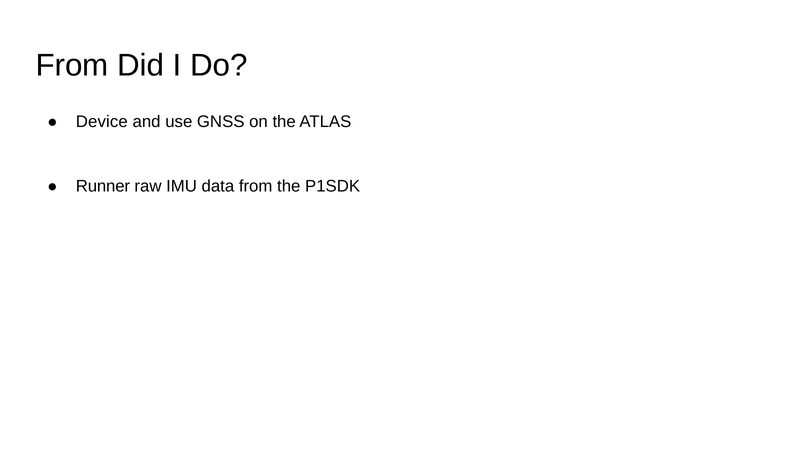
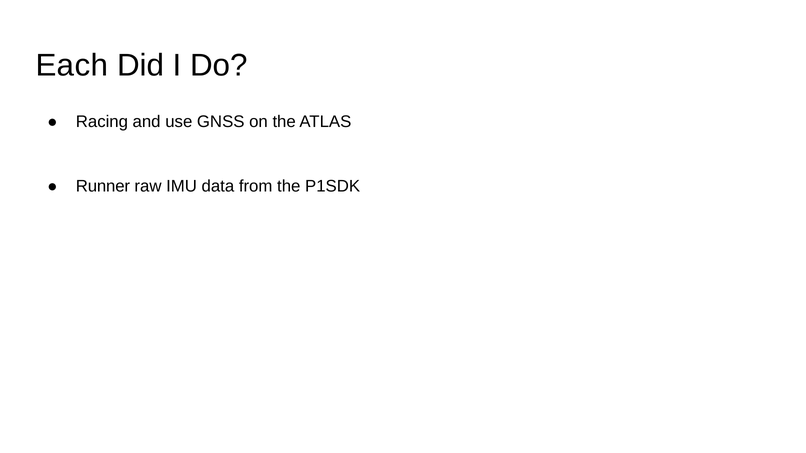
From: From -> Each (72, 65)
Device: Device -> Racing (102, 122)
